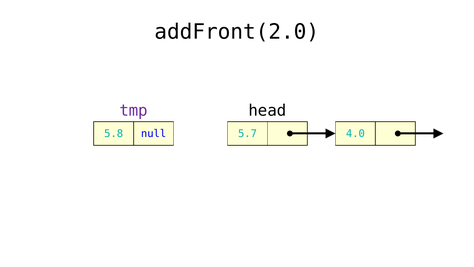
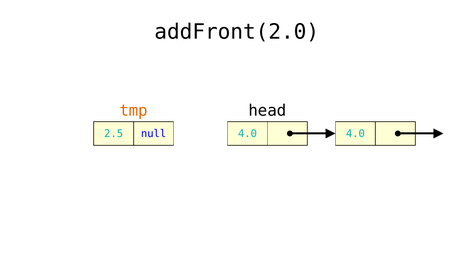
tmp colour: purple -> orange (134, 110)
5.8: 5.8 -> 2.5 (114, 133)
5.7: 5.7 -> 4.0 (247, 133)
